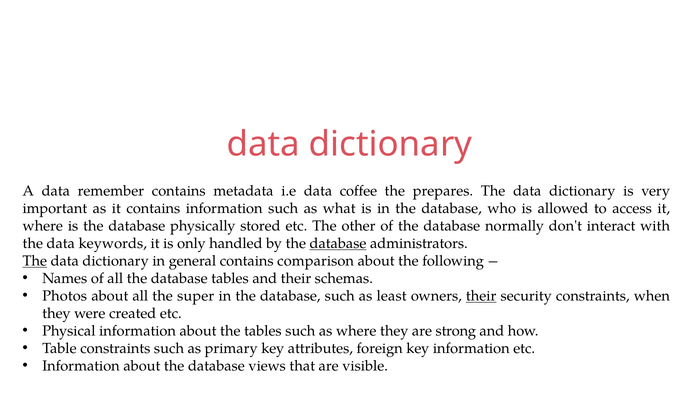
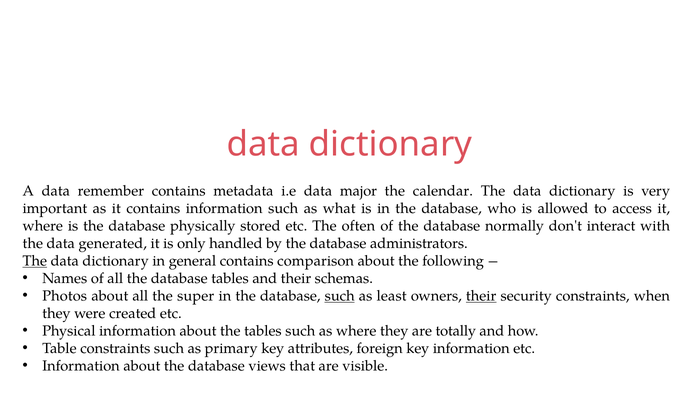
coffee: coffee -> major (358, 191)
prepares: prepares -> calendar (443, 191)
other: other -> often (358, 226)
keywords: keywords -> generated (113, 244)
database underline: present -> none (338, 244)
such underline: none -> present (340, 296)
strong: strong -> totally (456, 331)
